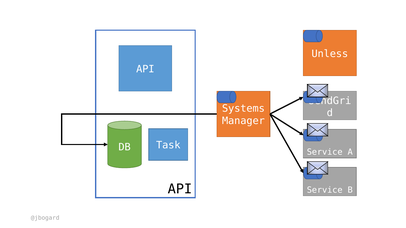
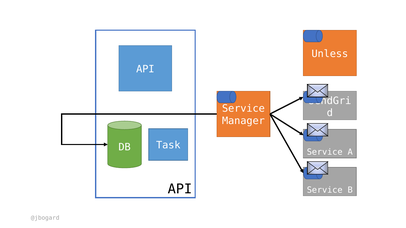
Systems: Systems -> Service (243, 109)
